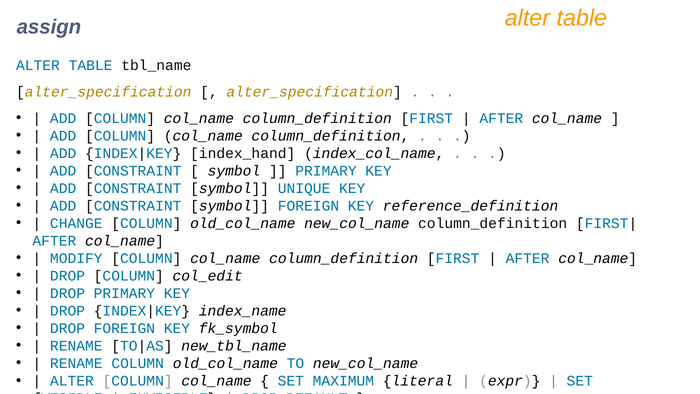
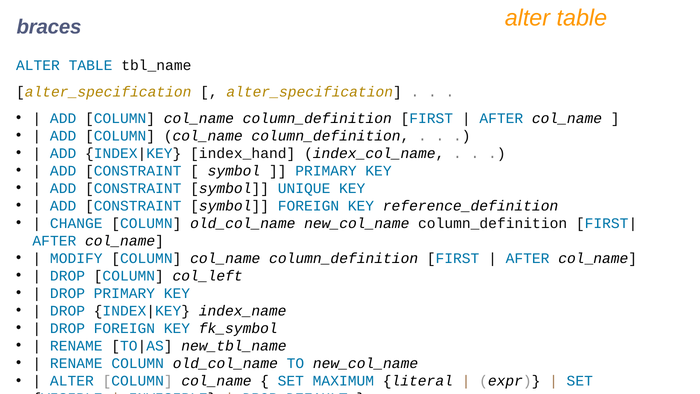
assign: assign -> braces (49, 27)
col_edit: col_edit -> col_left (208, 276)
